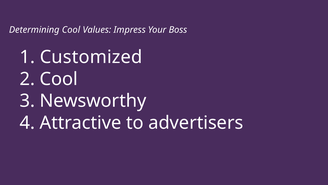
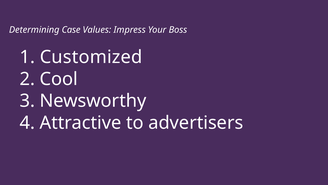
Determining Cool: Cool -> Case (71, 30)
